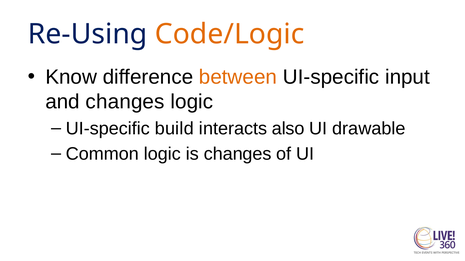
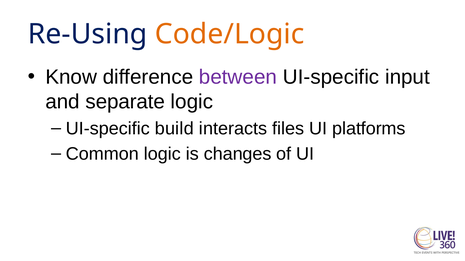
between colour: orange -> purple (238, 77)
and changes: changes -> separate (125, 102)
also: also -> files (288, 129)
drawable: drawable -> platforms (369, 129)
